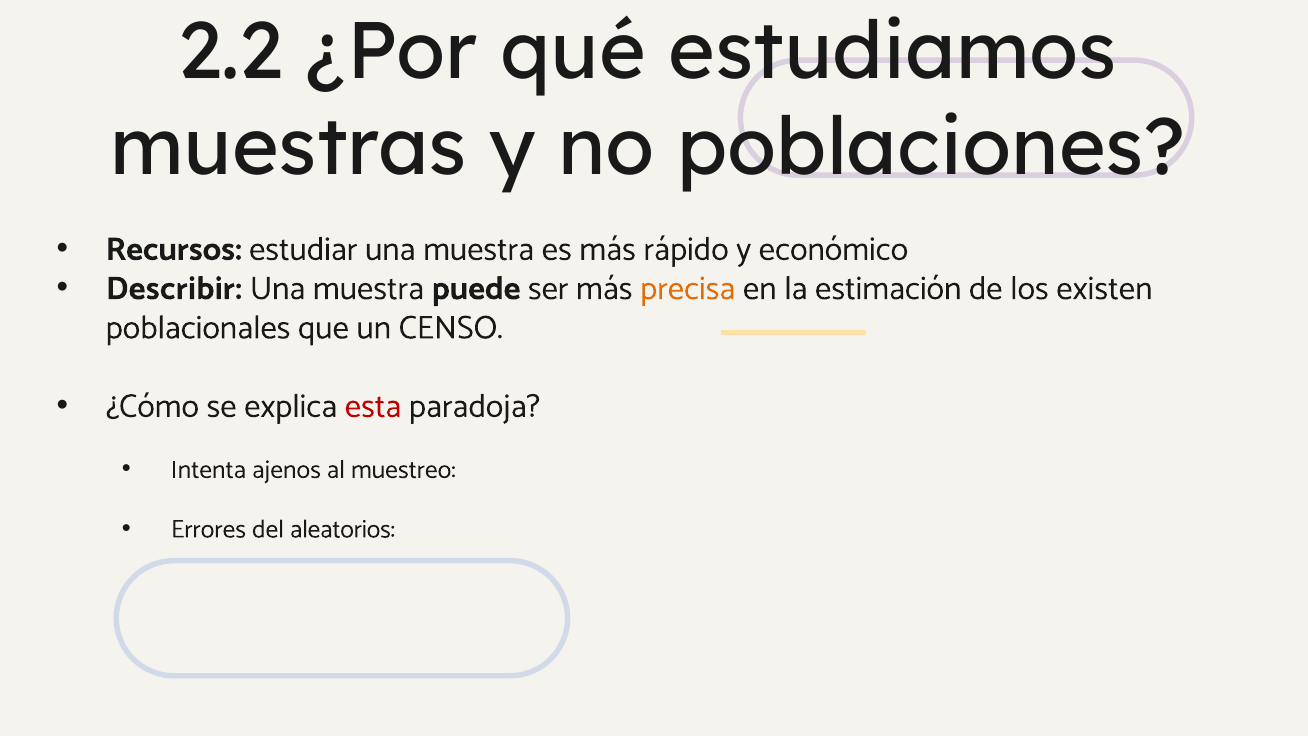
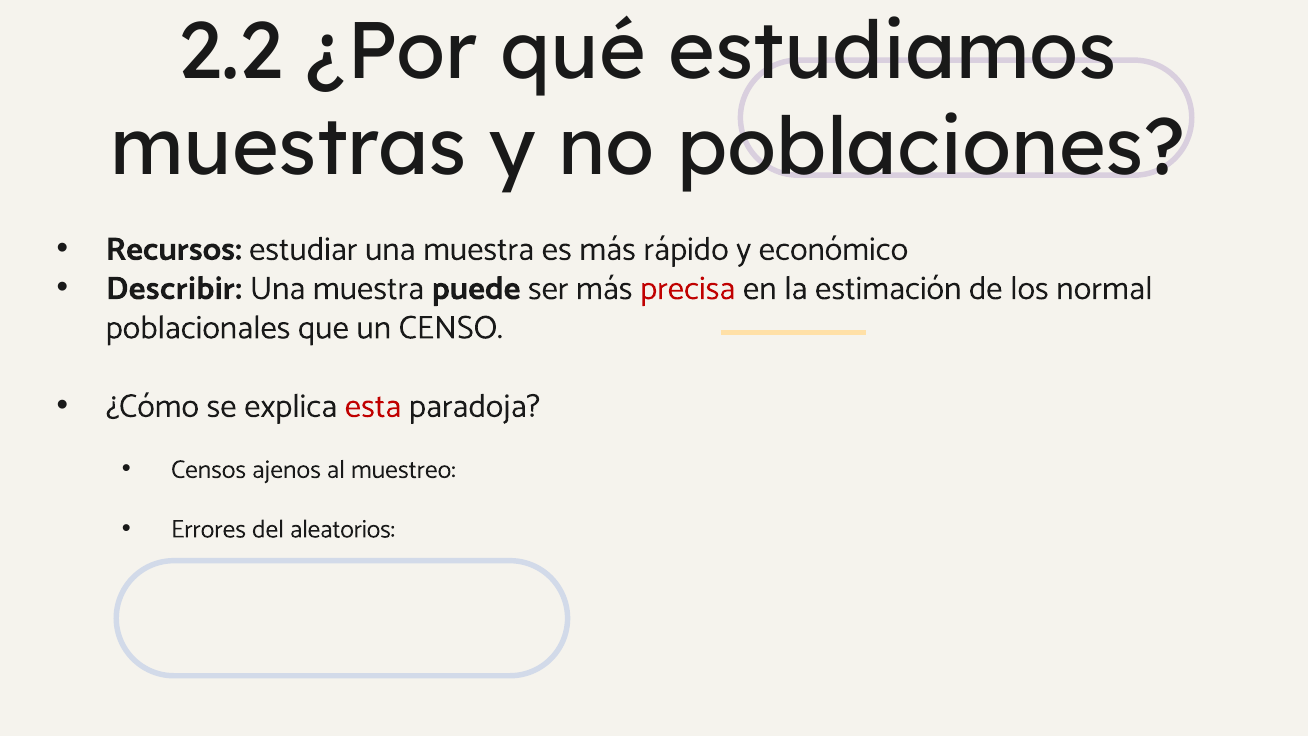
precisa colour: orange -> red (688, 288)
existen: existen -> normal (1104, 288)
Intenta: Intenta -> Censos (209, 469)
